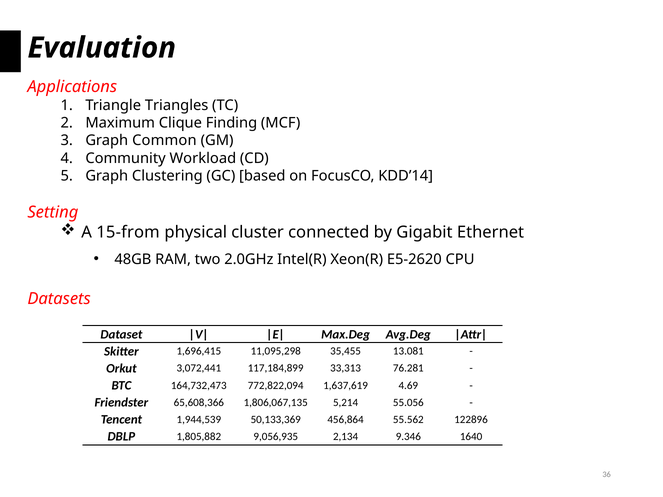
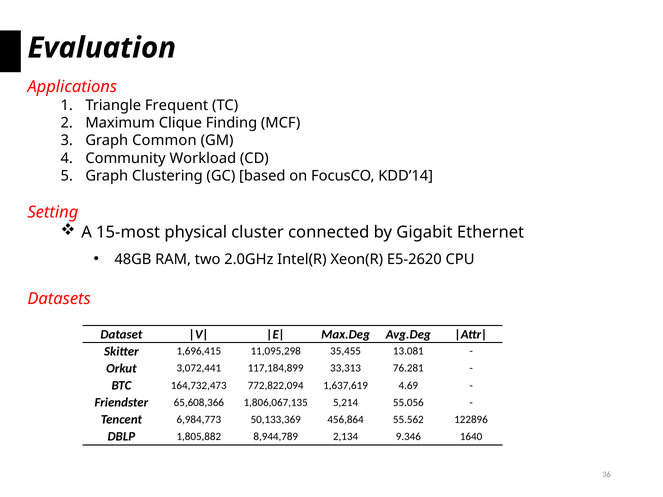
Triangles: Triangles -> Frequent (177, 105)
15-from: 15-from -> 15-most (128, 232)
1,944,539: 1,944,539 -> 6,984,773 (199, 420)
9,056,935: 9,056,935 -> 8,944,789 (276, 437)
